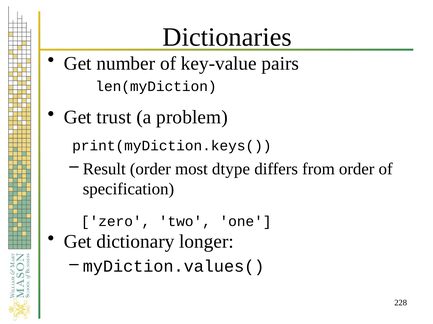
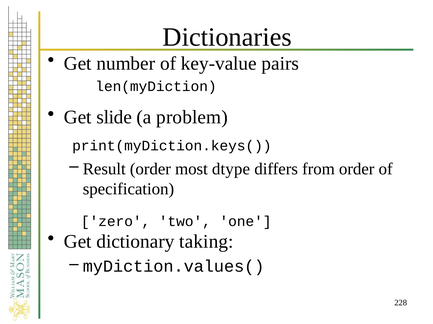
trust: trust -> slide (114, 117)
longer: longer -> taking (206, 242)
